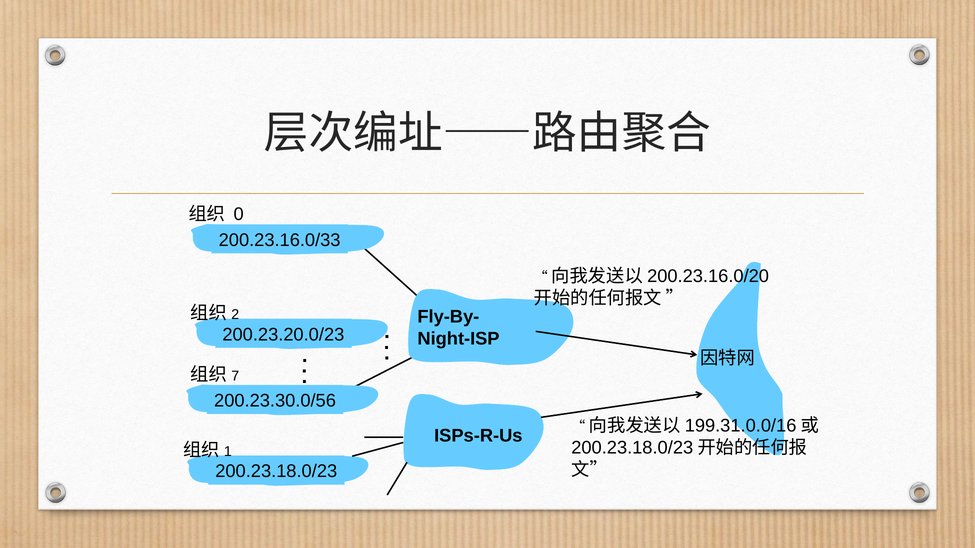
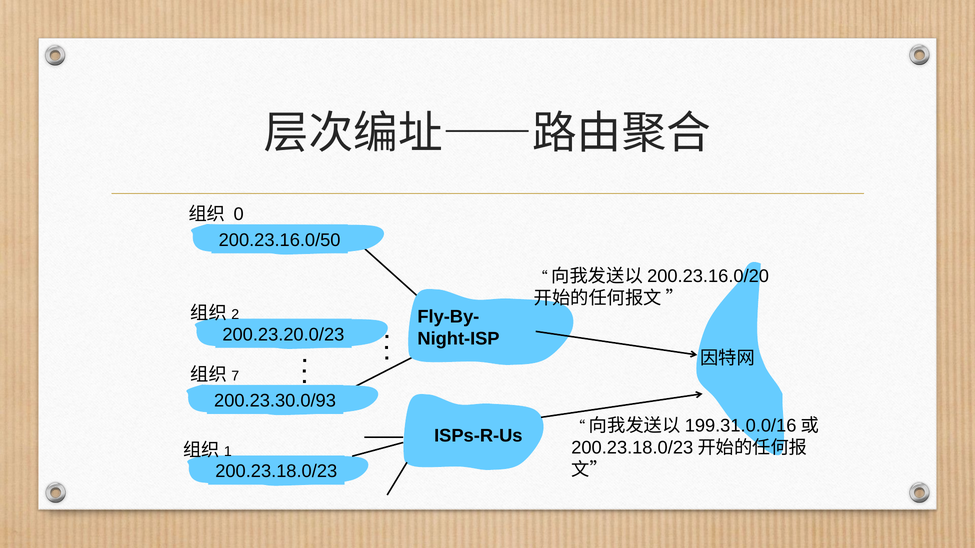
200.23.16.0/33: 200.23.16.0/33 -> 200.23.16.0/50 (280, 240)
200.23.30.0/56: 200.23.30.0/56 -> 200.23.30.0/93 (275, 401)
